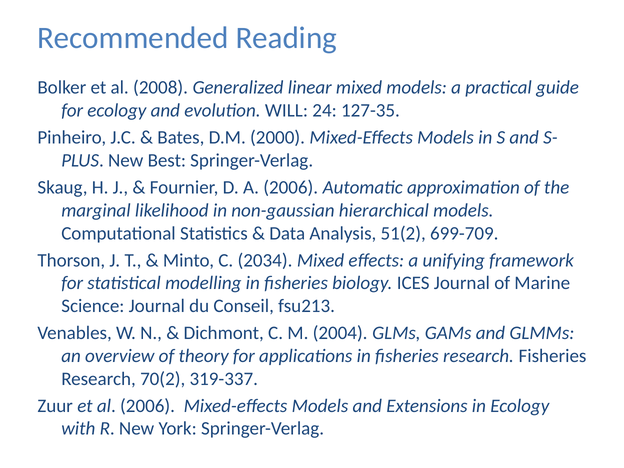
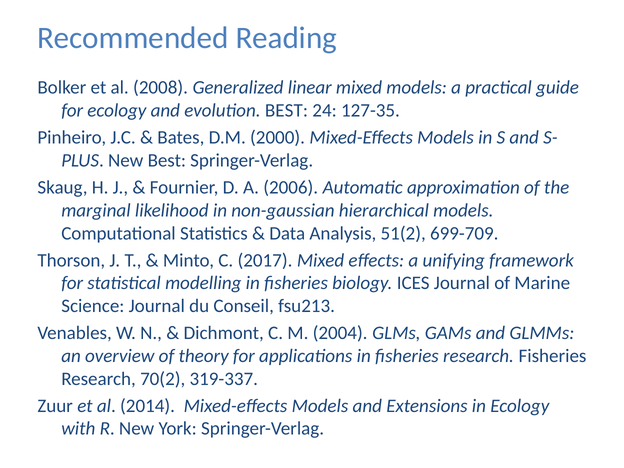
evolution WILL: WILL -> BEST (286, 111)
2034: 2034 -> 2017 (265, 260)
al 2006: 2006 -> 2014 (148, 406)
